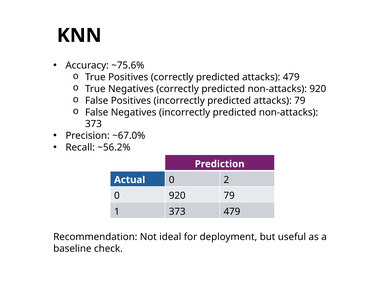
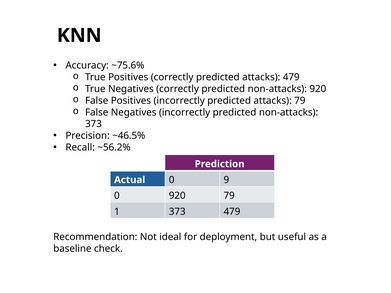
~67.0%: ~67.0% -> ~46.5% (129, 136)
2: 2 -> 9 (226, 180)
